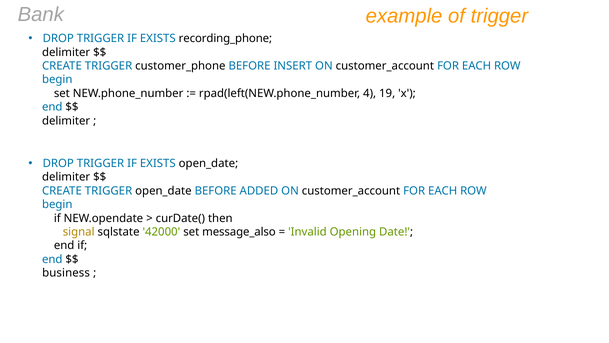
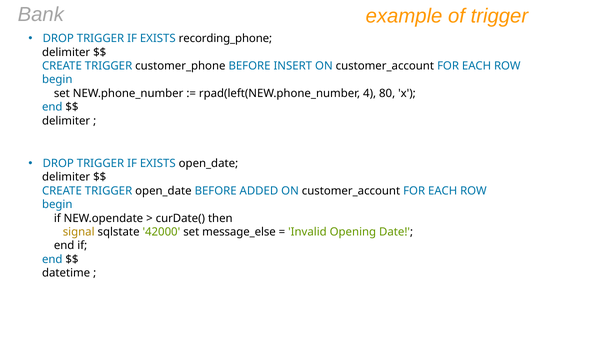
19: 19 -> 80 (387, 93)
message_also: message_also -> message_else (239, 232)
business: business -> datetime (66, 273)
